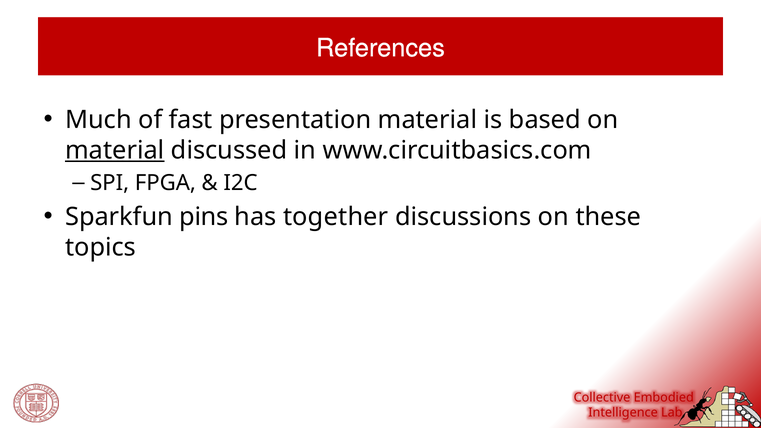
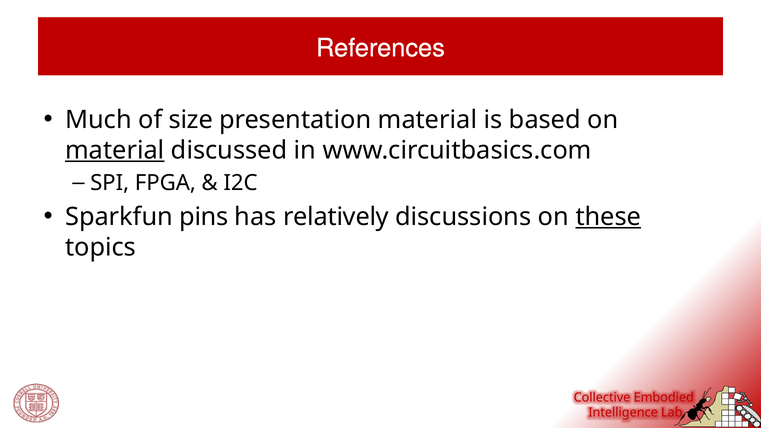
fast: fast -> size (191, 120)
together: together -> relatively (336, 217)
these underline: none -> present (608, 217)
